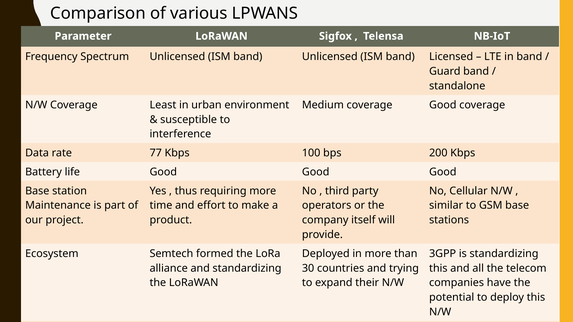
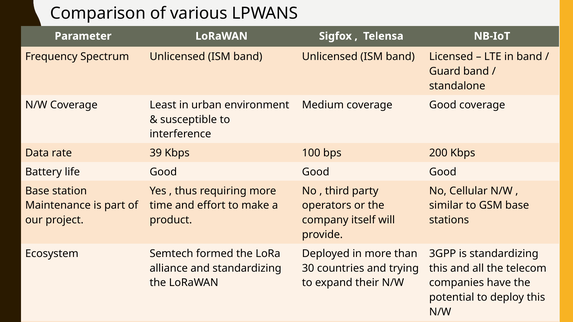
77: 77 -> 39 (156, 153)
